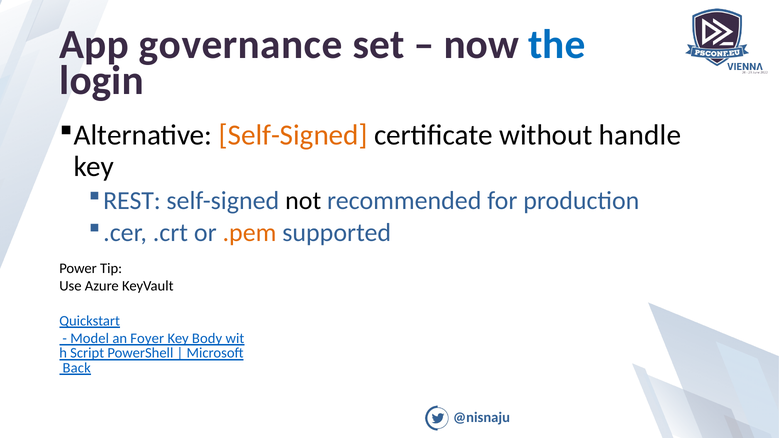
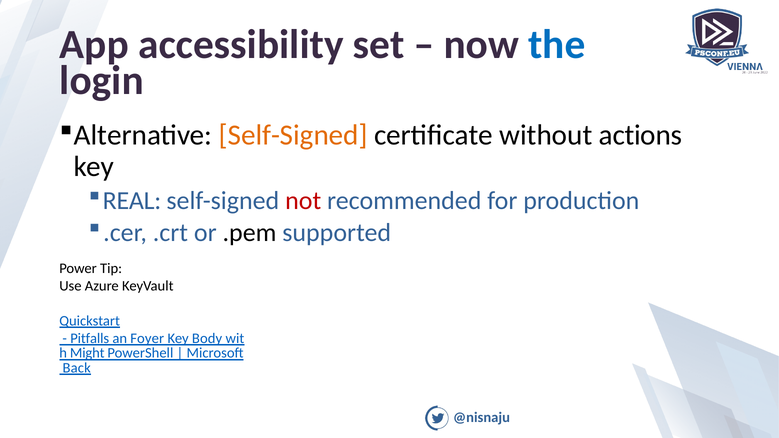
governance: governance -> accessibility (241, 45)
handle: handle -> actions (640, 135)
REST: REST -> REAL (132, 201)
not colour: black -> red (303, 201)
.pem colour: orange -> black (249, 233)
Model: Model -> Pitfalls (90, 339)
Script: Script -> Might (87, 353)
